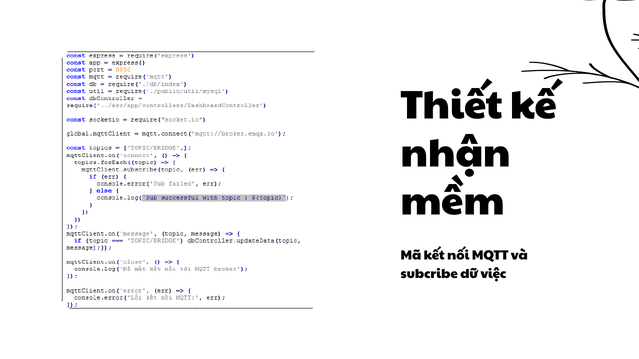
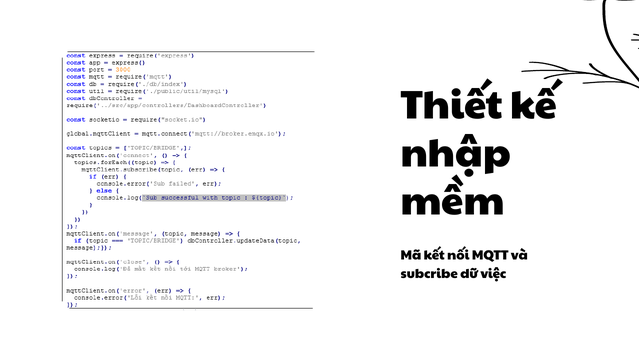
nhận: nhận -> nhập (456, 154)
